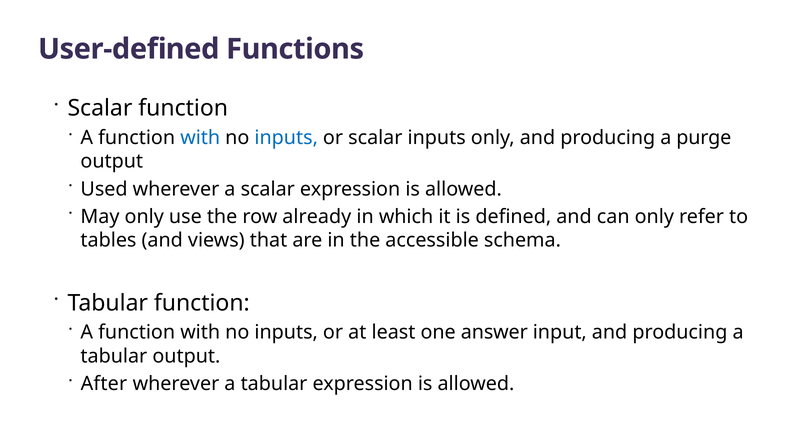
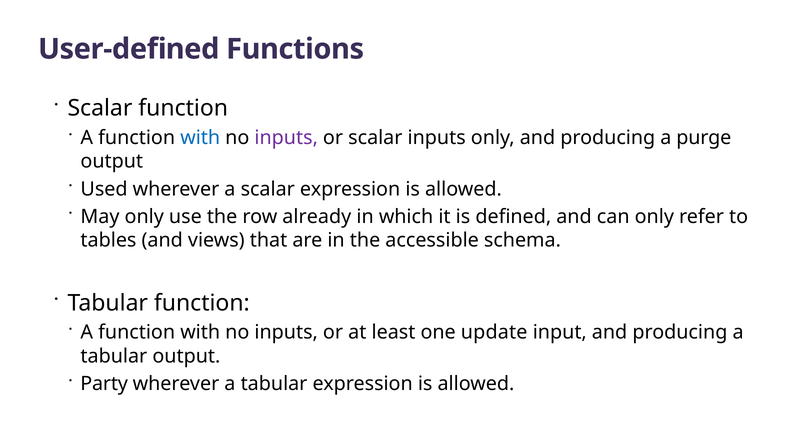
inputs colour: blue -> purple (286, 138)
answer: answer -> update (494, 332)
After: After -> Party (104, 384)
